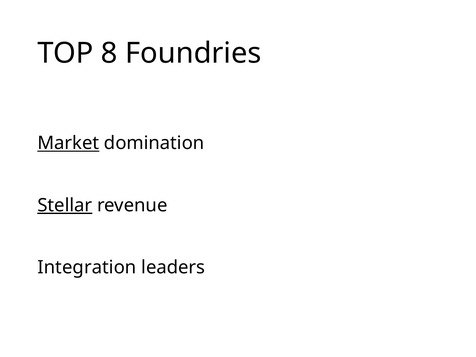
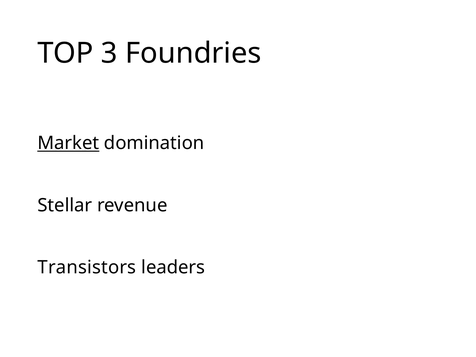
8: 8 -> 3 (109, 53)
Stellar underline: present -> none (65, 205)
Integration: Integration -> Transistors (87, 268)
